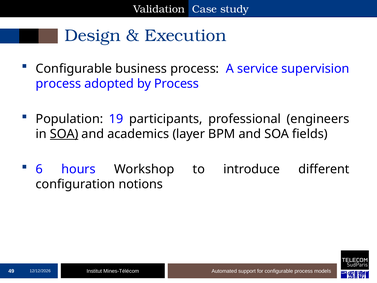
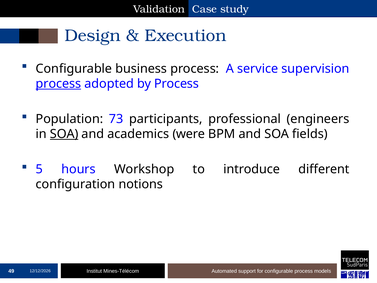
process underline: none -> present (58, 84)
19: 19 -> 73 (116, 119)
layer: layer -> were (189, 134)
6: 6 -> 5 (39, 169)
